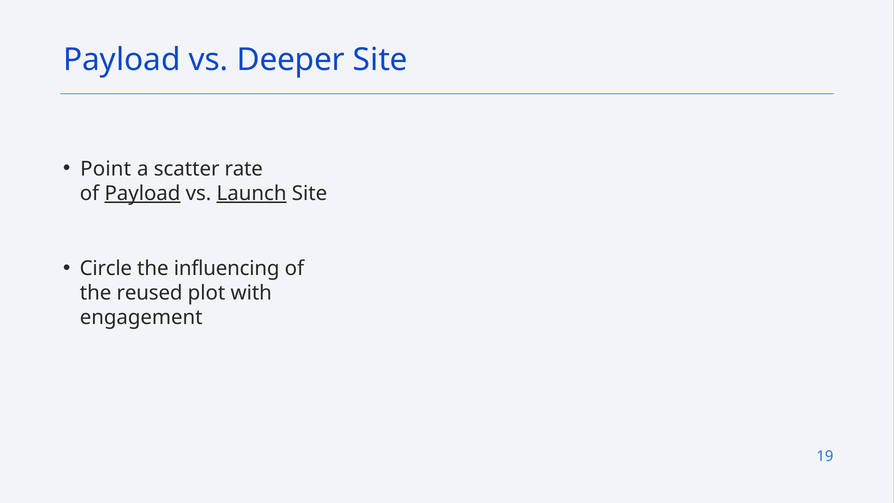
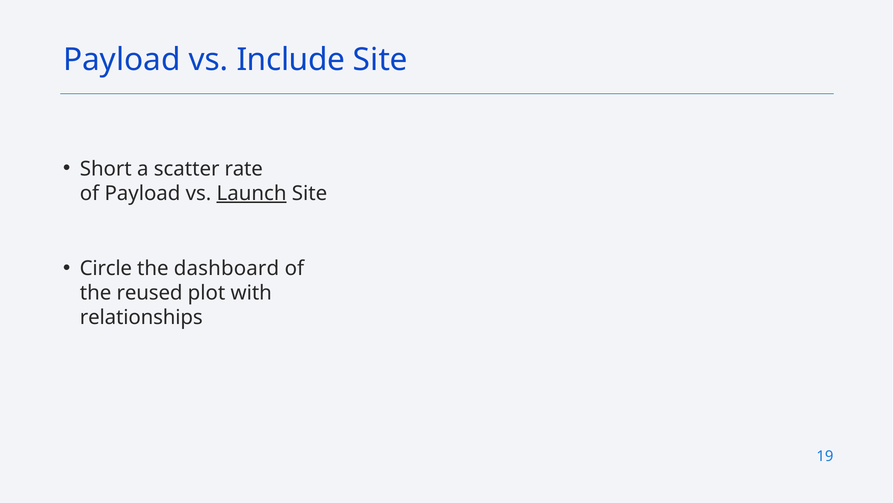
Deeper: Deeper -> Include (291, 60)
Point: Point -> Short (106, 169)
Payload underline: present -> none (142, 193)
influencing: influencing -> dashboard (226, 268)
engagement: engagement -> relationships (141, 318)
